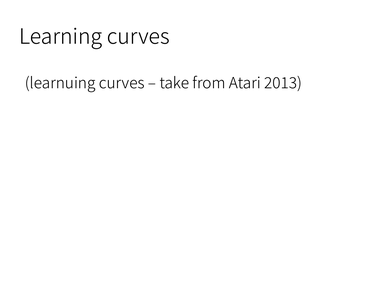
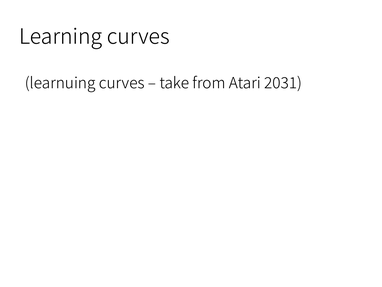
2013: 2013 -> 2031 (283, 83)
